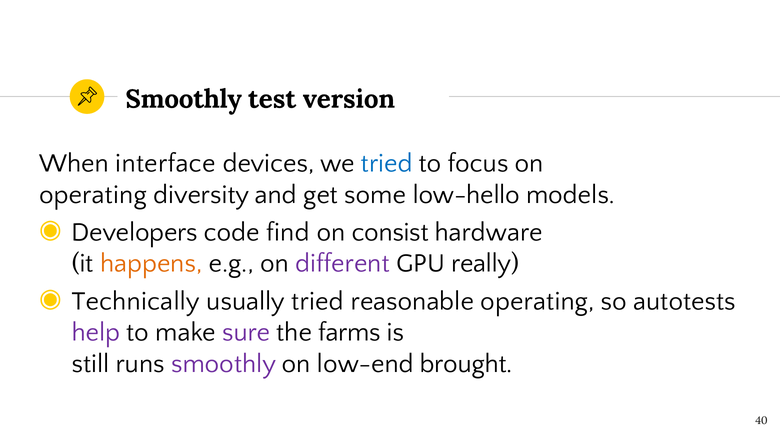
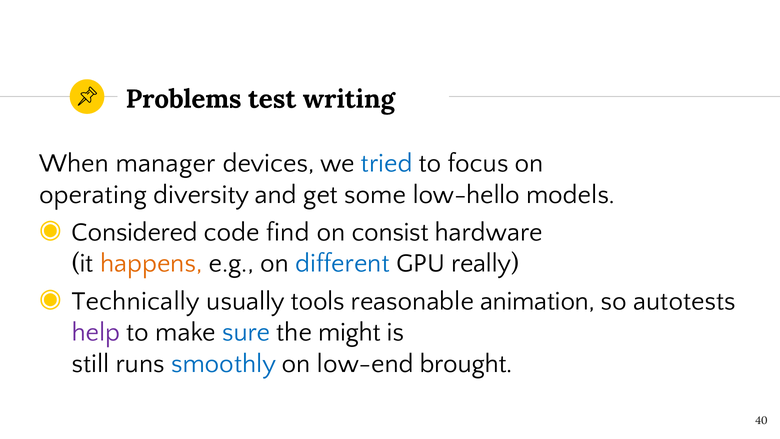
Smoothly: Smoothly -> Problems (184, 99)
version: version -> writing (349, 99)
interface: interface -> manager (166, 163)
Developers: Developers -> Considered (135, 232)
different colour: purple -> blue (343, 263)
usually tried: tried -> tools (318, 301)
reasonable operating: operating -> animation (538, 301)
sure colour: purple -> blue (246, 332)
farms: farms -> might (350, 332)
smoothly colour: purple -> blue (224, 363)
